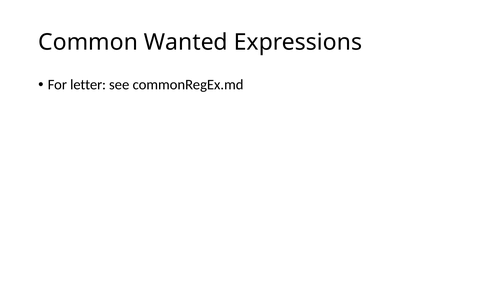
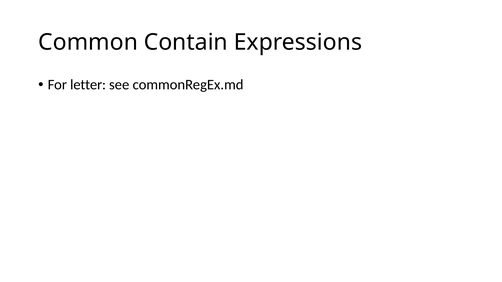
Wanted: Wanted -> Contain (186, 42)
